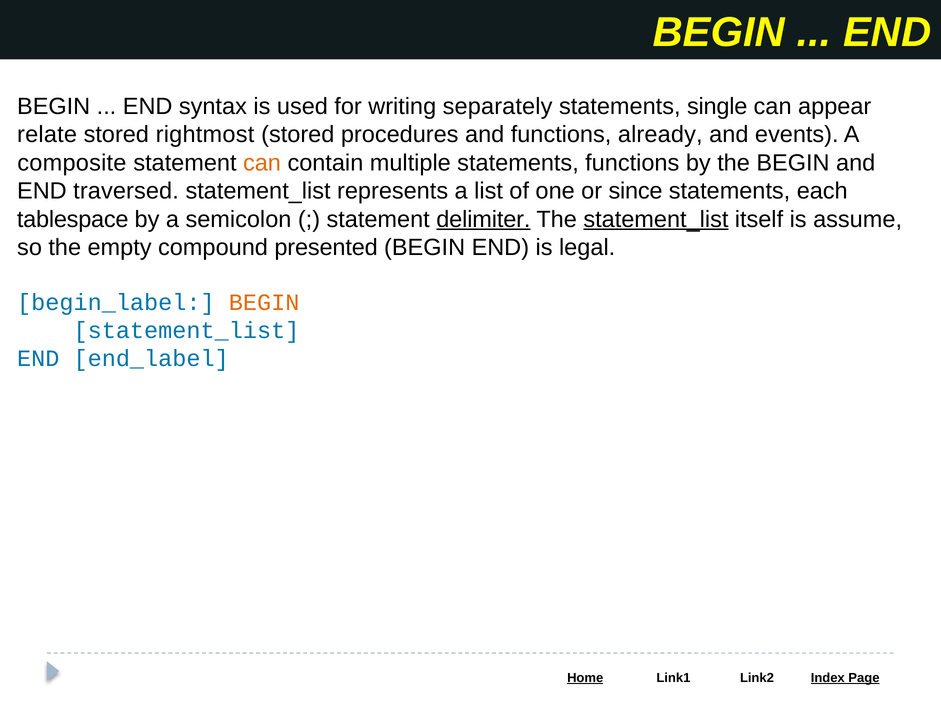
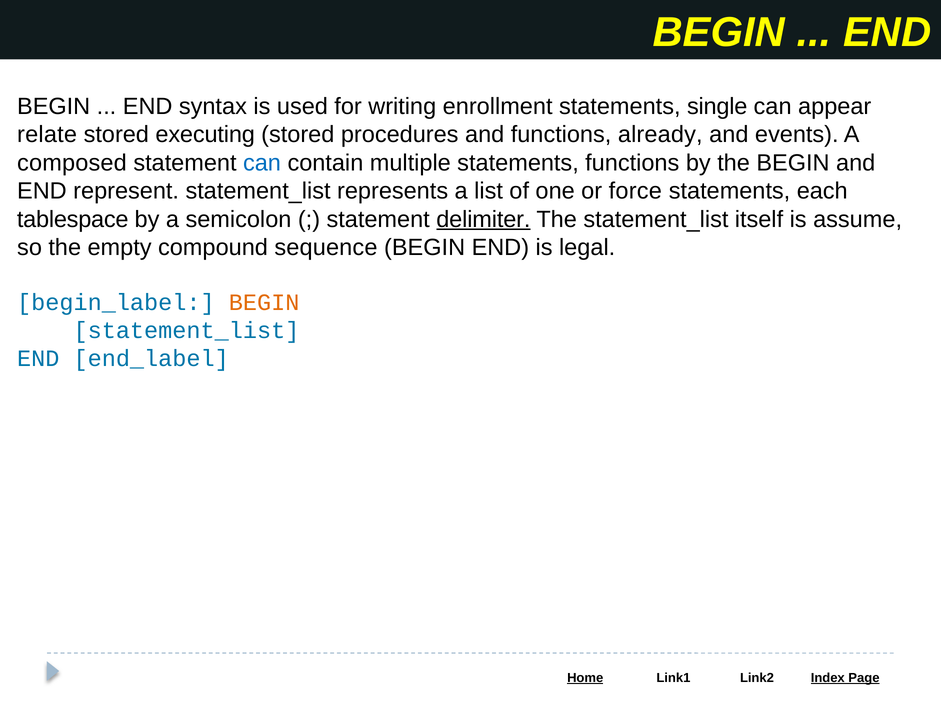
separately: separately -> enrollment (498, 107)
rightmost: rightmost -> executing (205, 135)
composite: composite -> composed (72, 163)
can colour: orange -> blue (262, 163)
traversed: traversed -> represent (126, 191)
since: since -> force (635, 191)
statement_list underline: present -> none (656, 220)
presented: presented -> sequence (326, 248)
